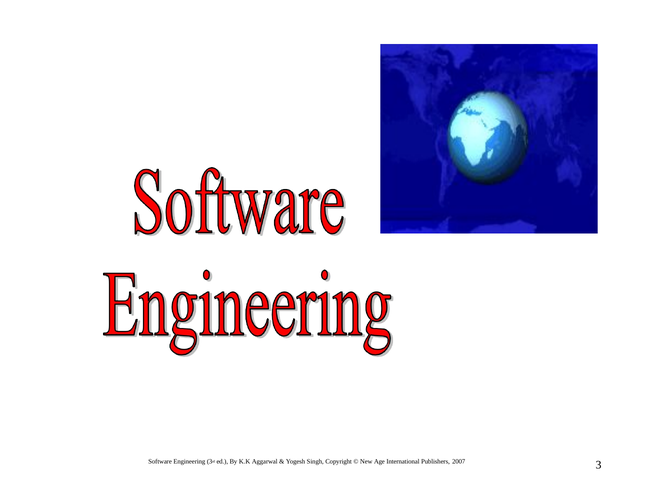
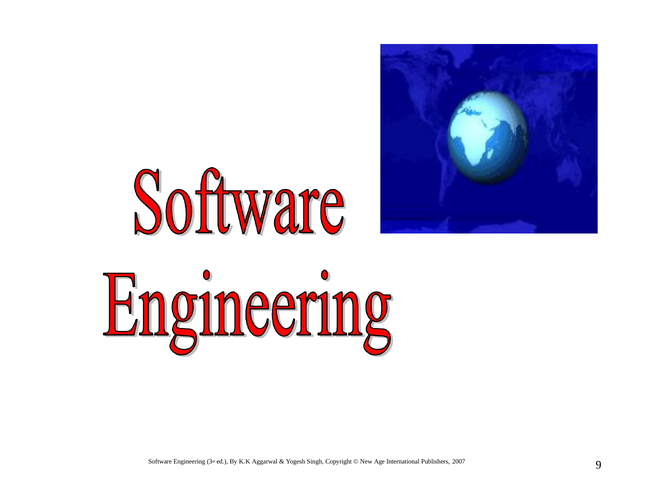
3: 3 -> 9 (599, 465)
